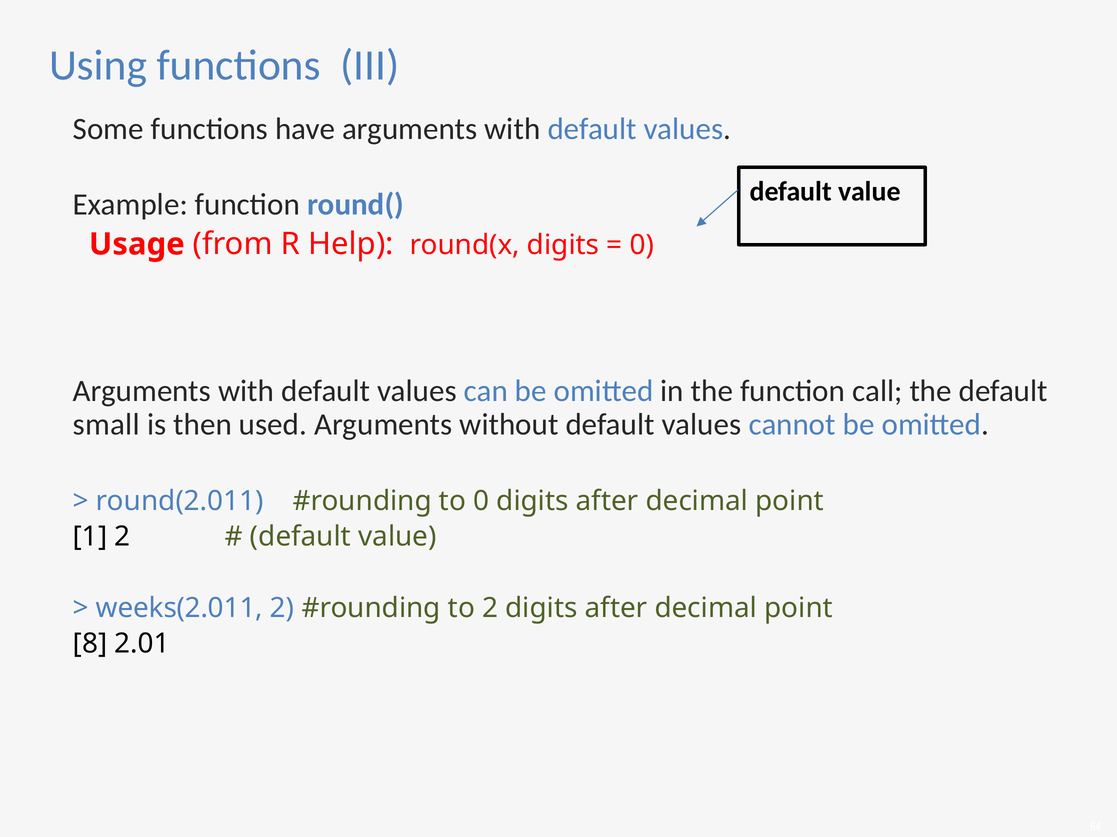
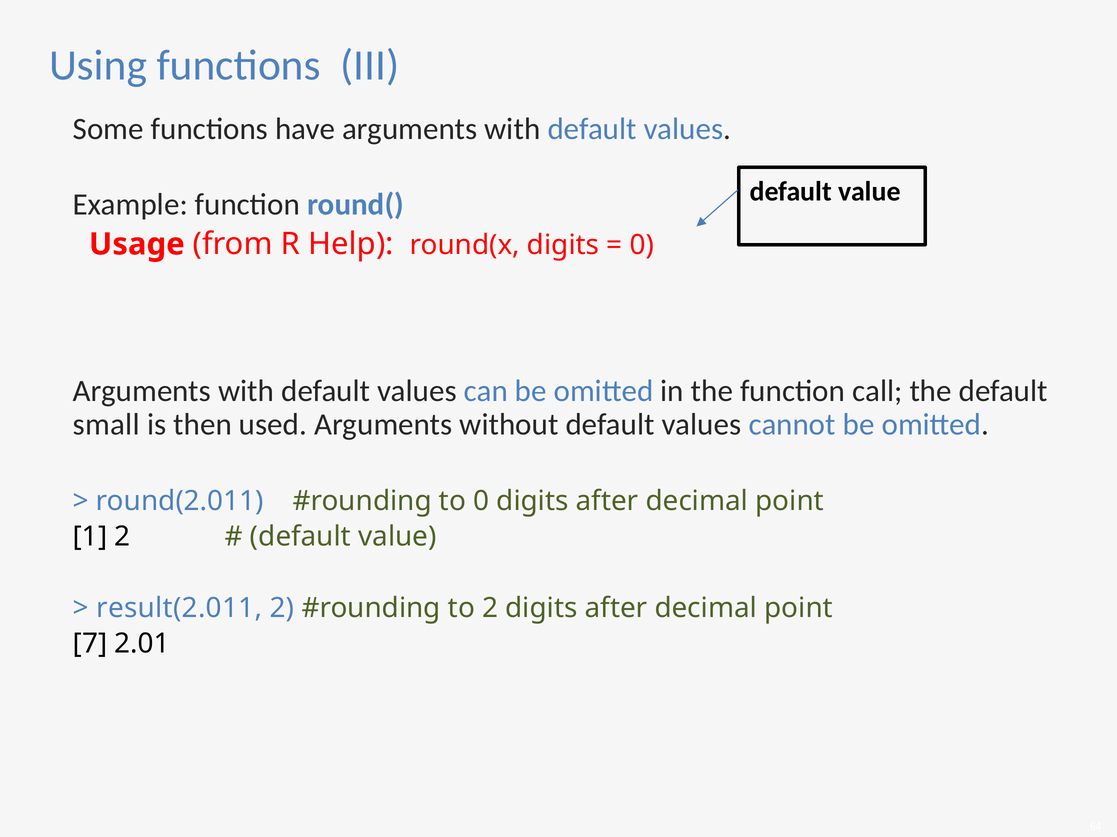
weeks(2.011: weeks(2.011 -> result(2.011 (179, 609)
8: 8 -> 7 (90, 644)
